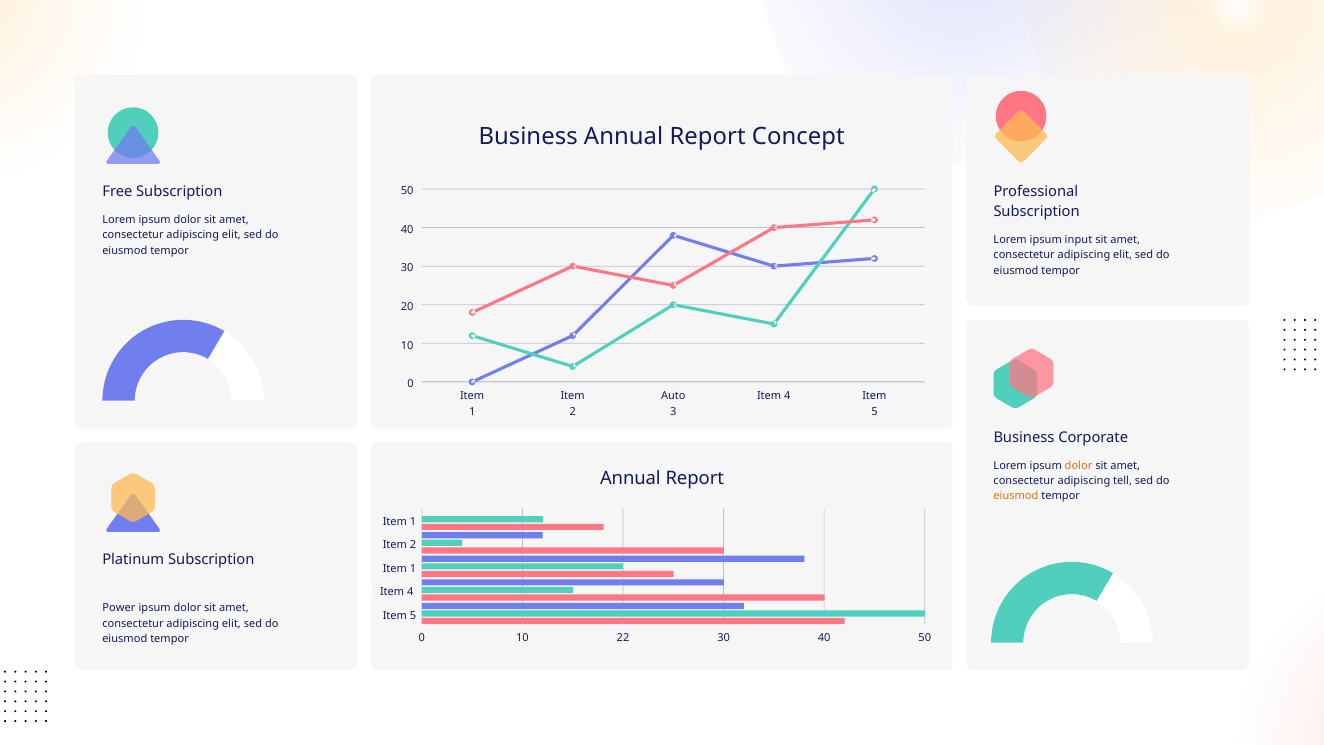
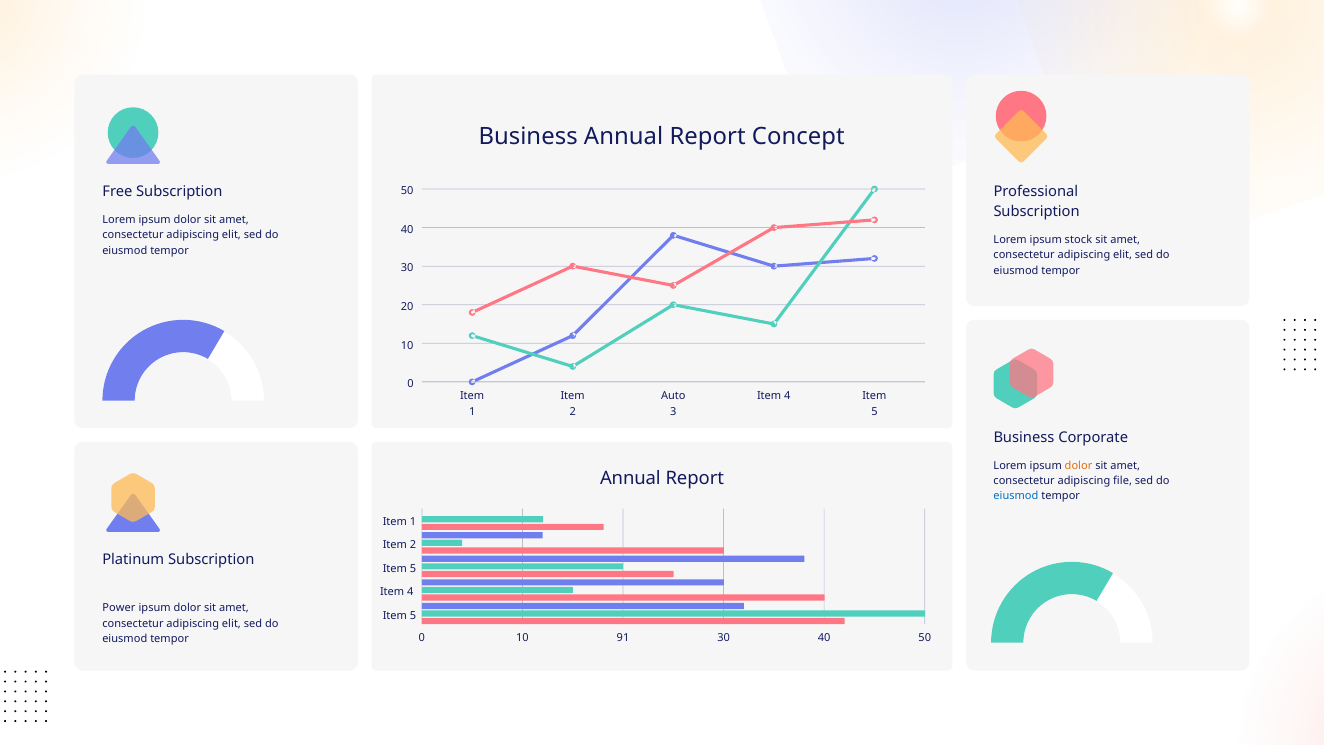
input: input -> stock (1079, 239)
tell: tell -> file (1123, 481)
eiusmod colour: orange -> blue (1016, 496)
1: 1 -> 5 (413, 568)
22: 22 -> 91 (623, 638)
